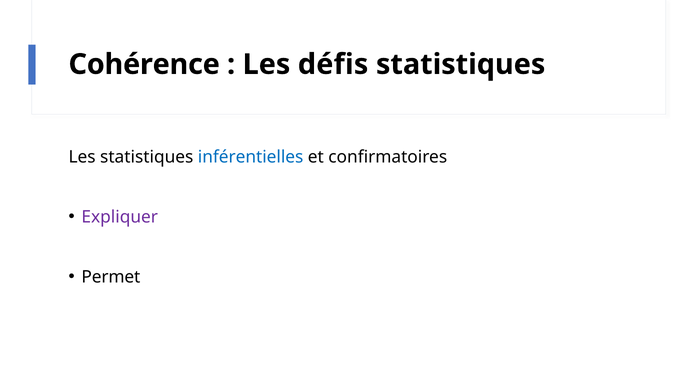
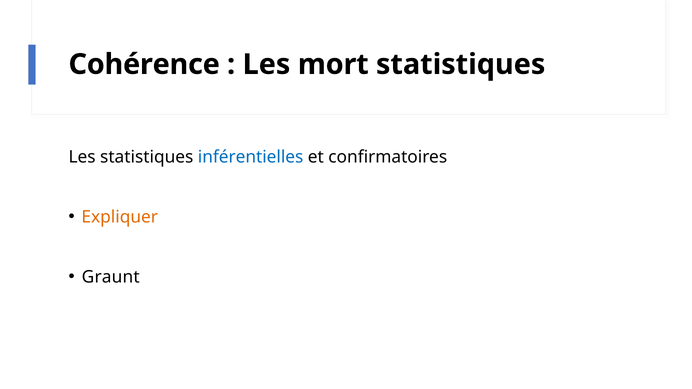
défis: défis -> mort (333, 64)
Expliquer colour: purple -> orange (120, 217)
Permet: Permet -> Graunt (111, 277)
